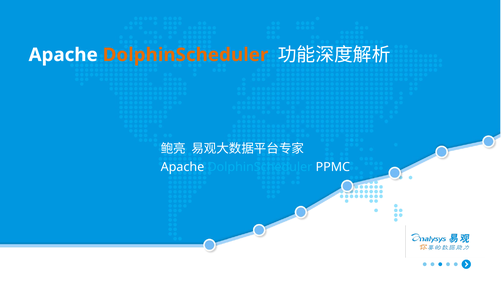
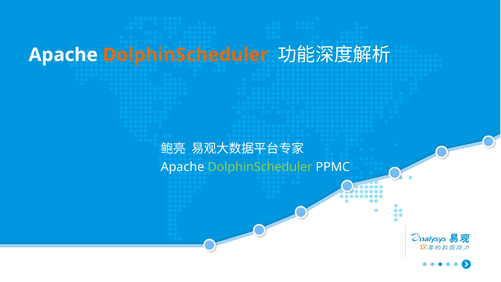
DolphinScheduler colour: light blue -> light green (260, 167)
